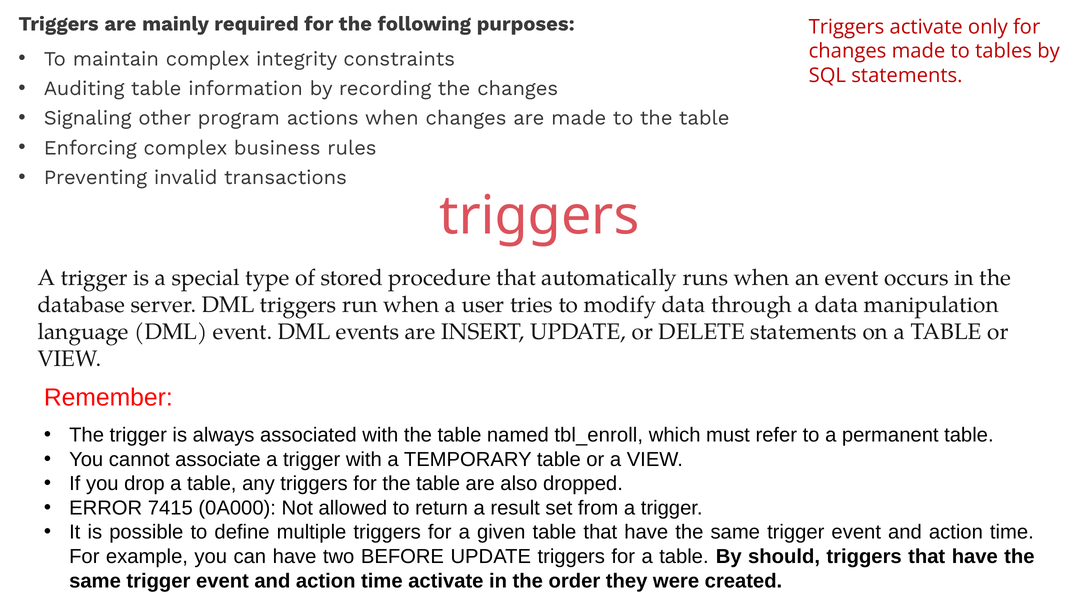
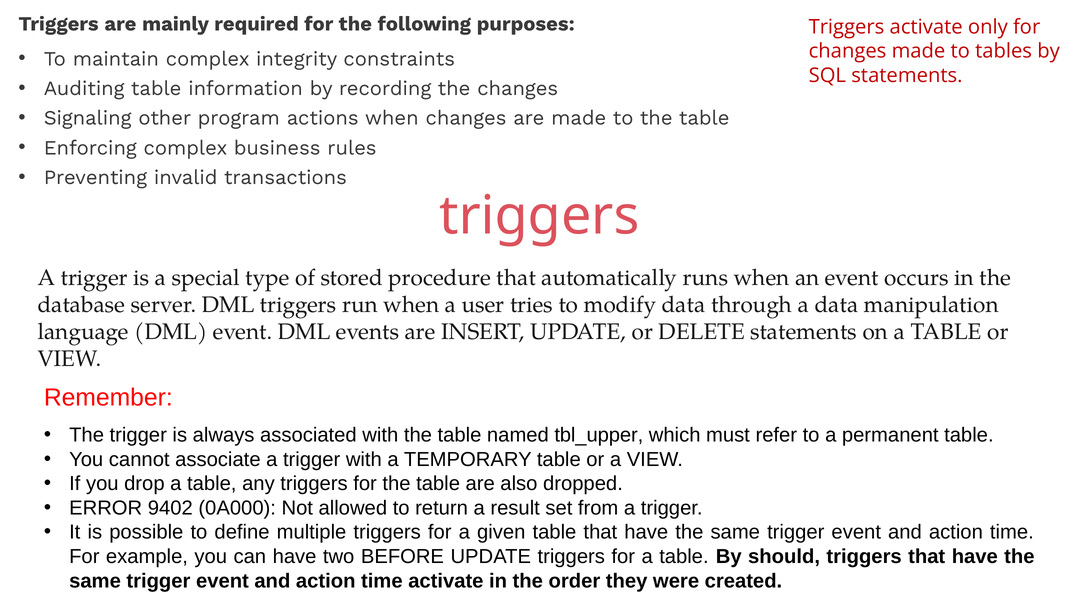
tbl_enroll: tbl_enroll -> tbl_upper (599, 435)
7415: 7415 -> 9402 (170, 508)
